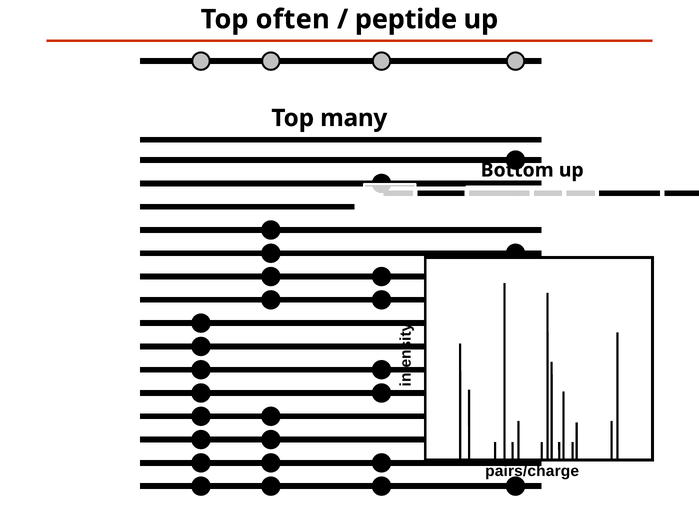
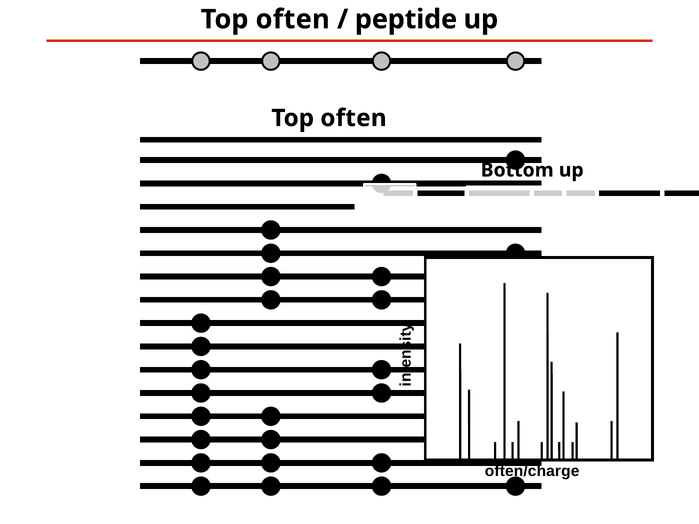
many: many -> often (353, 118)
pairs/charge: pairs/charge -> often/charge (532, 471)
